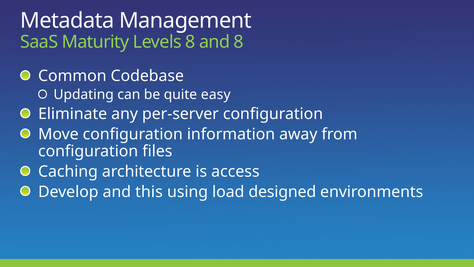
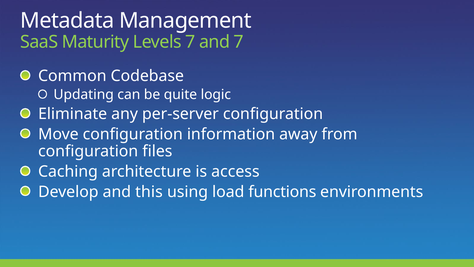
Levels 8: 8 -> 7 (190, 42)
and 8: 8 -> 7 (239, 42)
easy: easy -> logic (216, 95)
designed: designed -> functions (282, 192)
